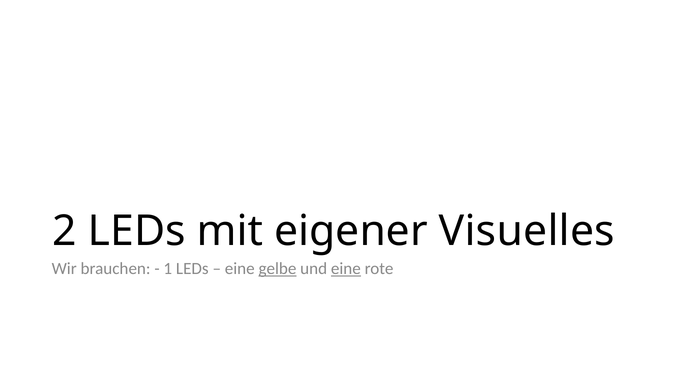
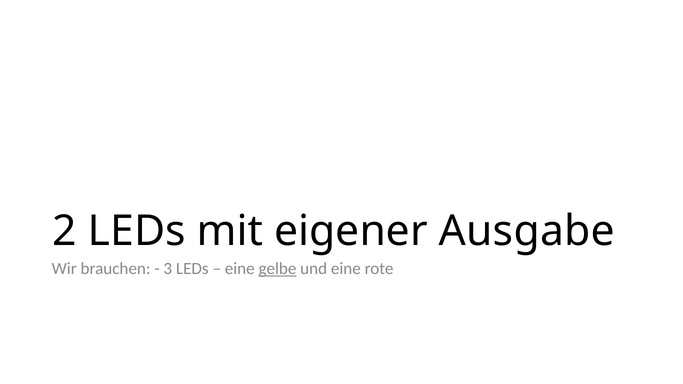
Visuelles: Visuelles -> Ausgabe (527, 231)
1: 1 -> 3 (168, 269)
eine underline: present -> none (346, 269)
